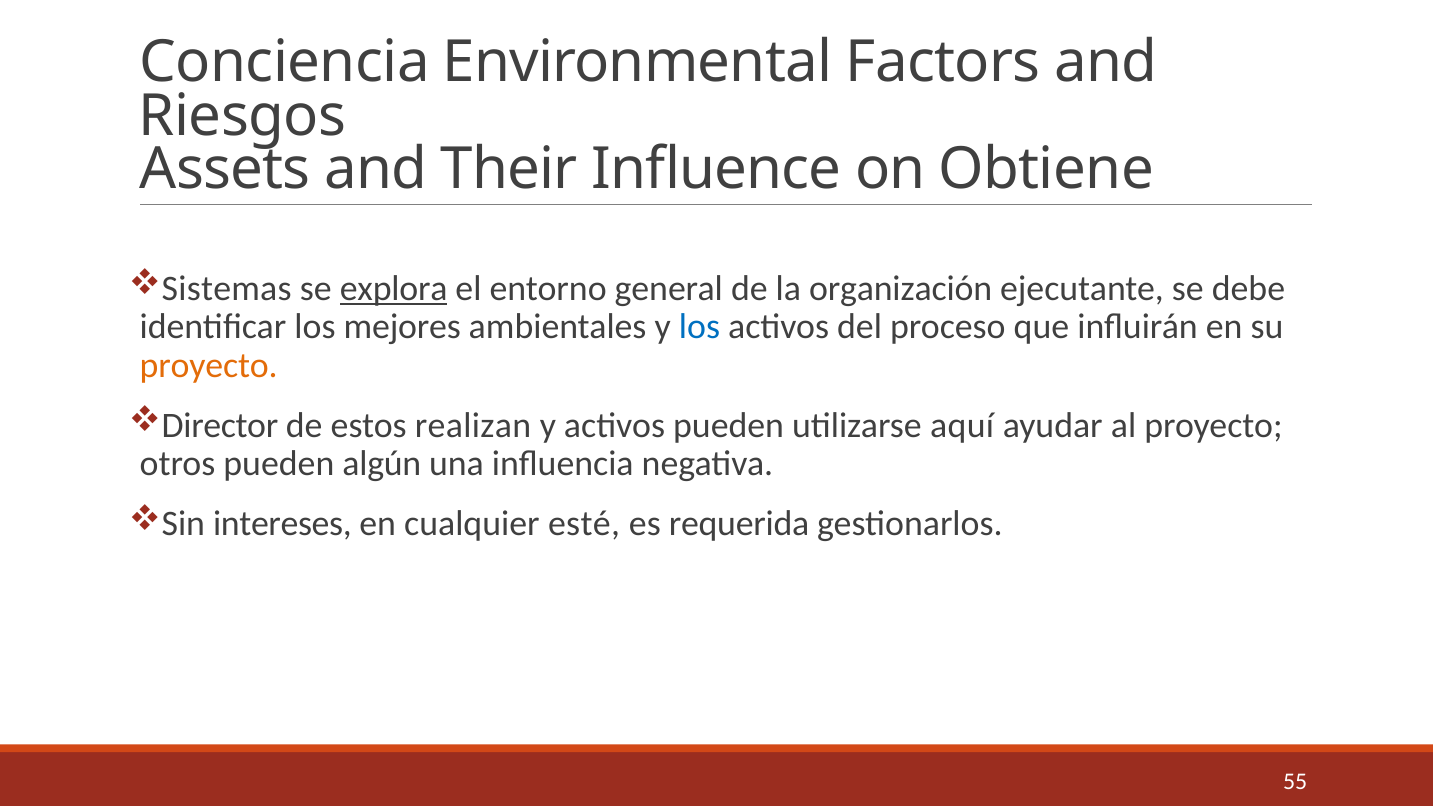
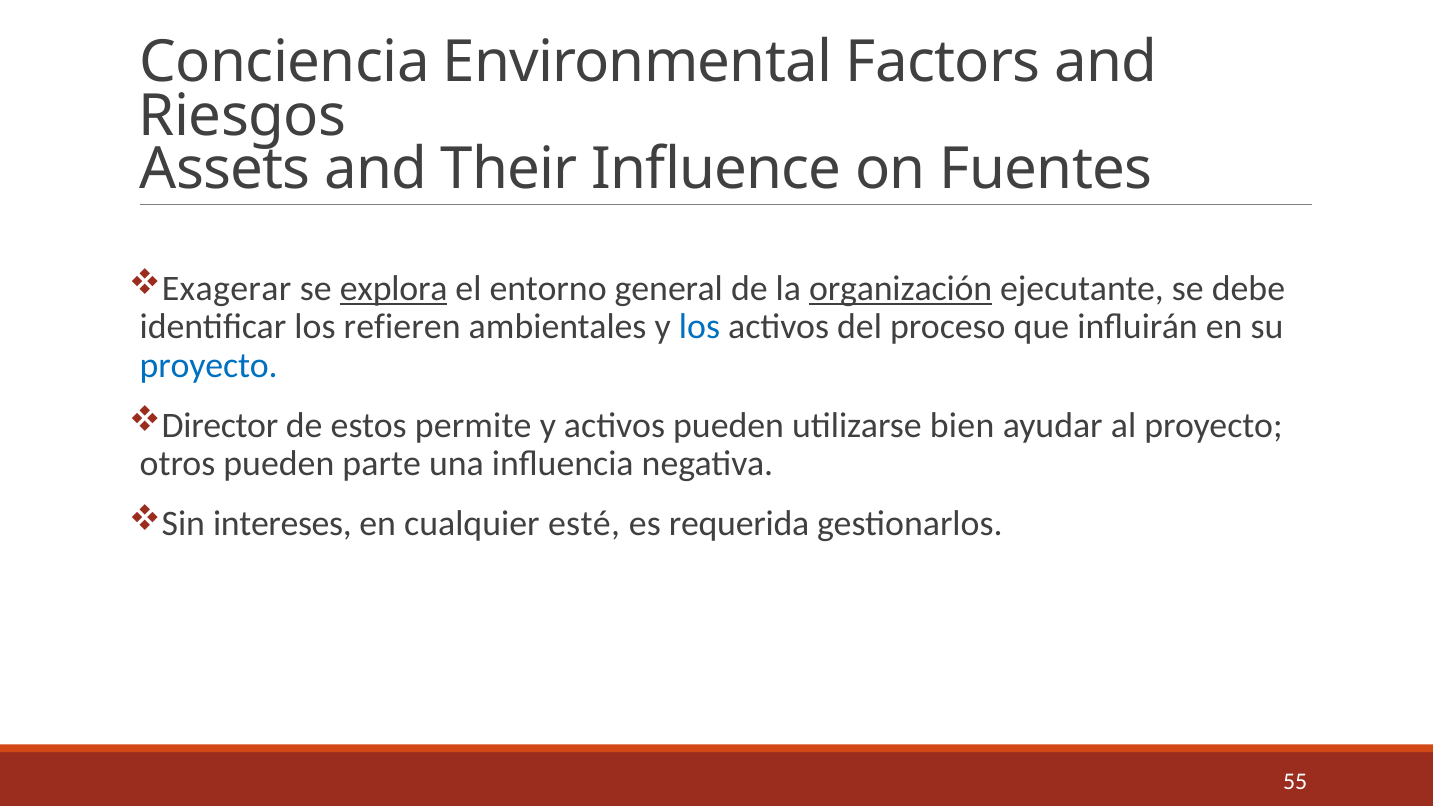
Obtiene: Obtiene -> Fuentes (1046, 169)
Sistemas: Sistemas -> Exagerar (227, 288)
organización underline: none -> present (901, 288)
mejores: mejores -> refieren (402, 327)
proyecto colour: orange -> blue (209, 366)
realizan: realizan -> permite (473, 425)
aquí: aquí -> bien (962, 425)
algún: algún -> parte (382, 464)
